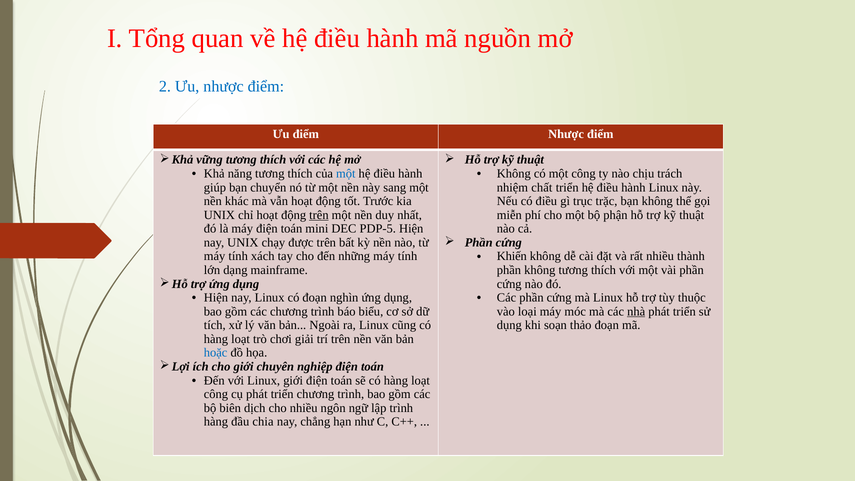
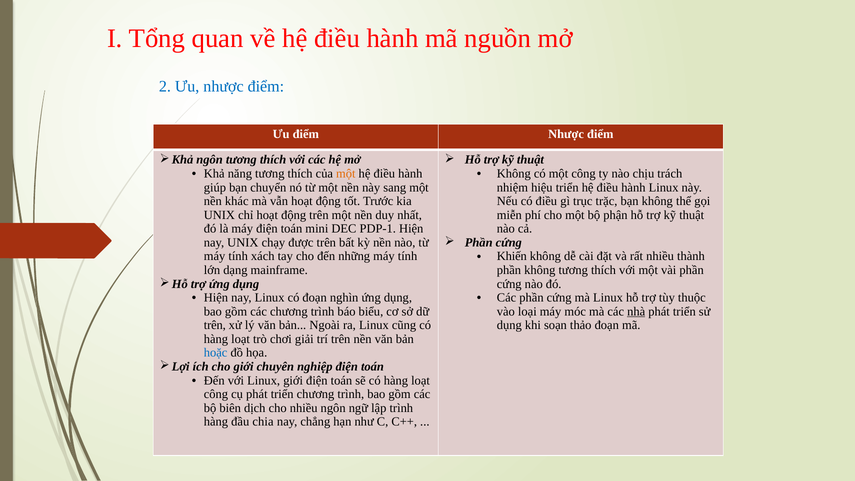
vững: vững -> ngôn (210, 160)
một colour: blue -> orange (346, 174)
chất: chất -> hiệu (542, 187)
trên underline: present -> none (319, 215)
PDP-5: PDP-5 -> PDP-1 (378, 229)
tích: tích -> trên (215, 325)
